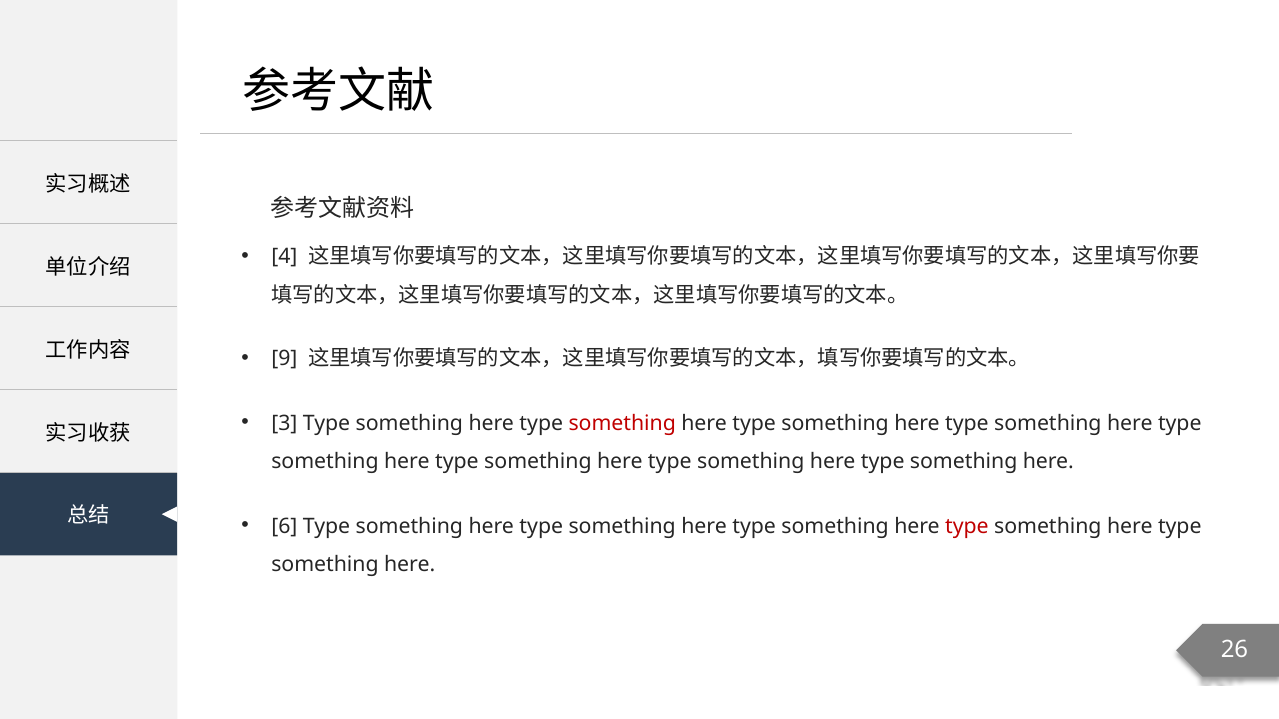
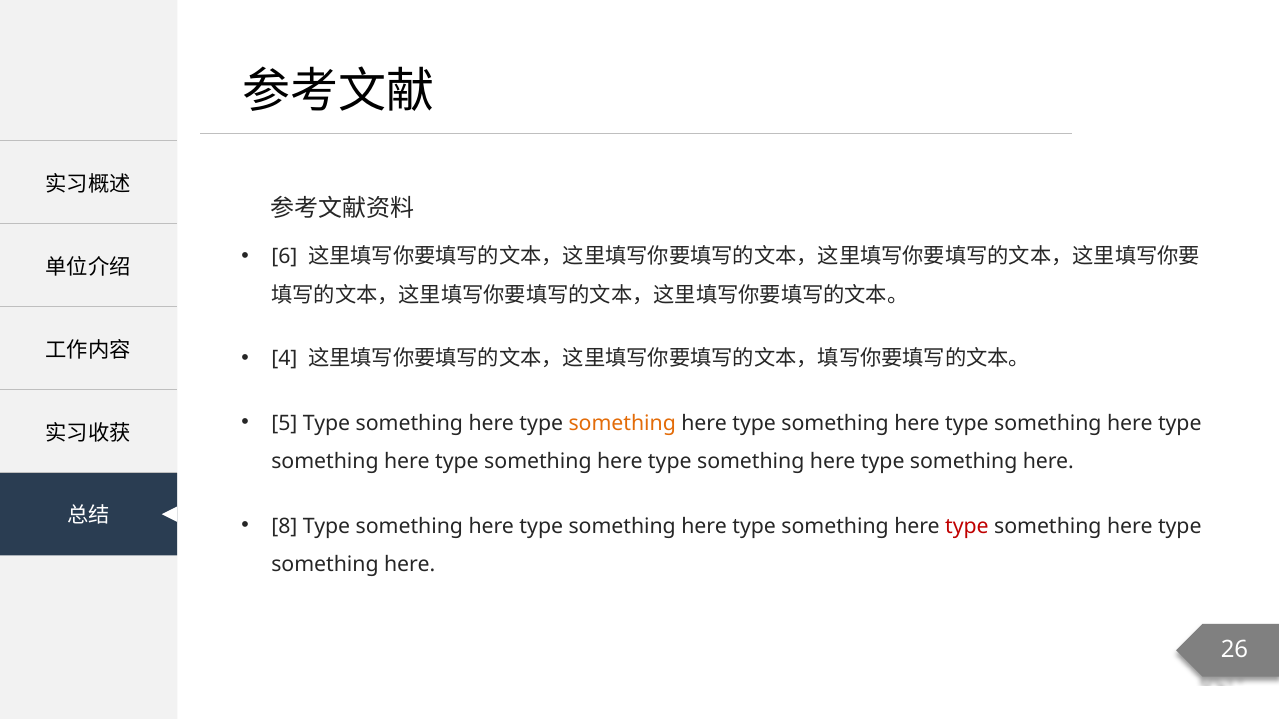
4: 4 -> 6 (284, 257)
9: 9 -> 4 (284, 359)
3: 3 -> 5 (284, 423)
something colour: red -> orange (622, 423)
6: 6 -> 8 (284, 526)
